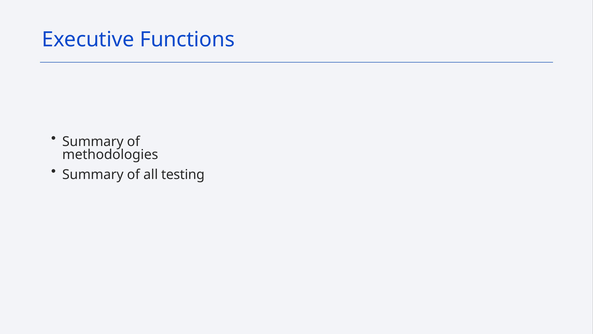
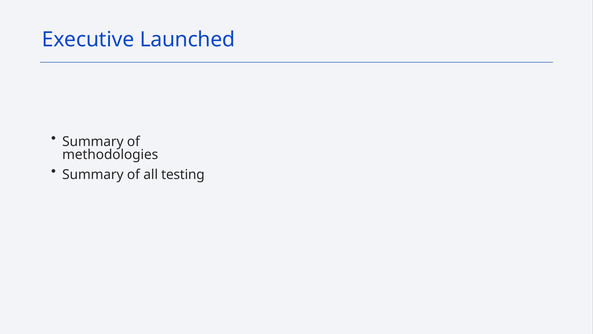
Functions: Functions -> Launched (187, 40)
